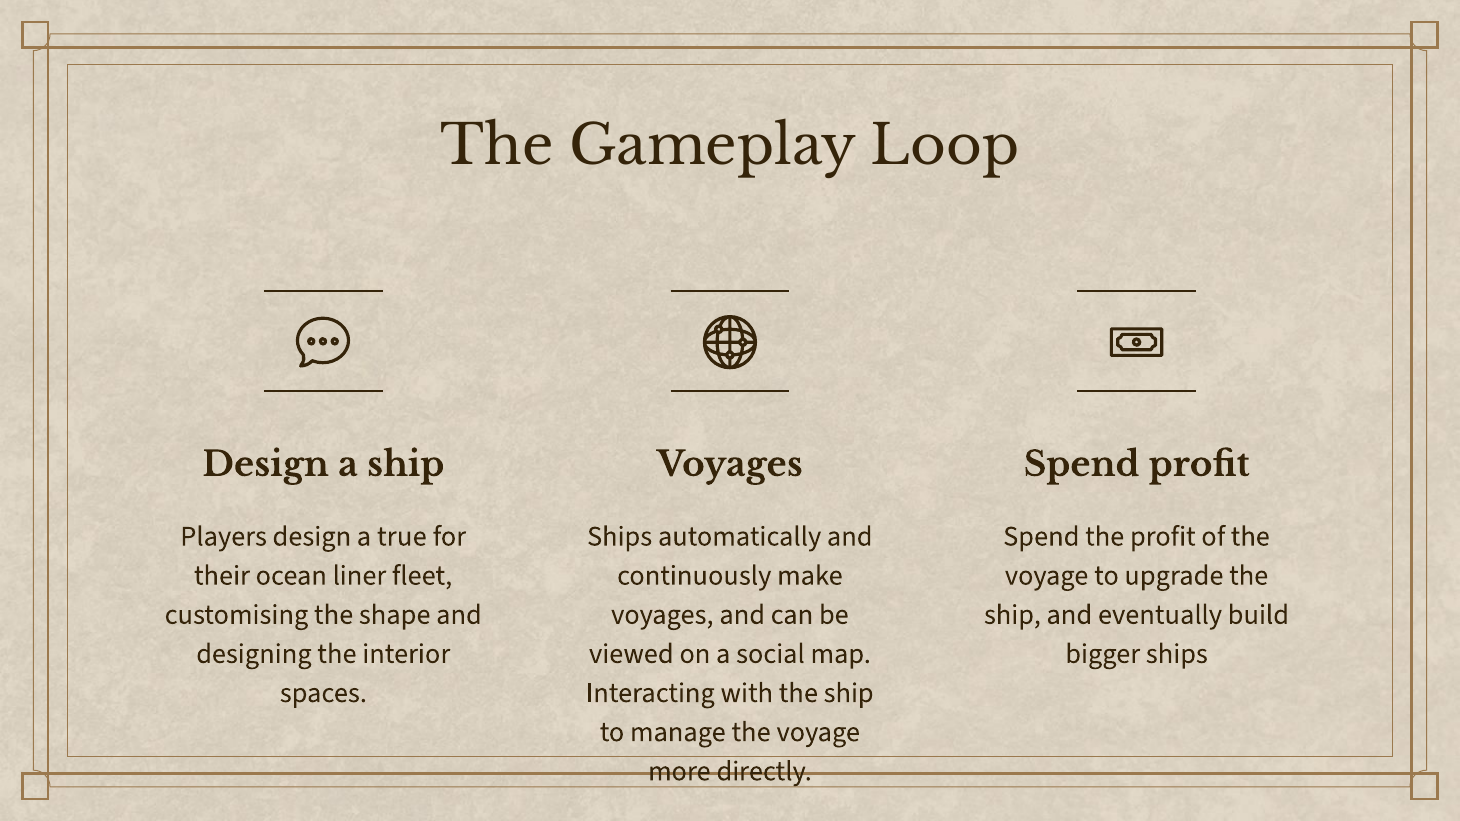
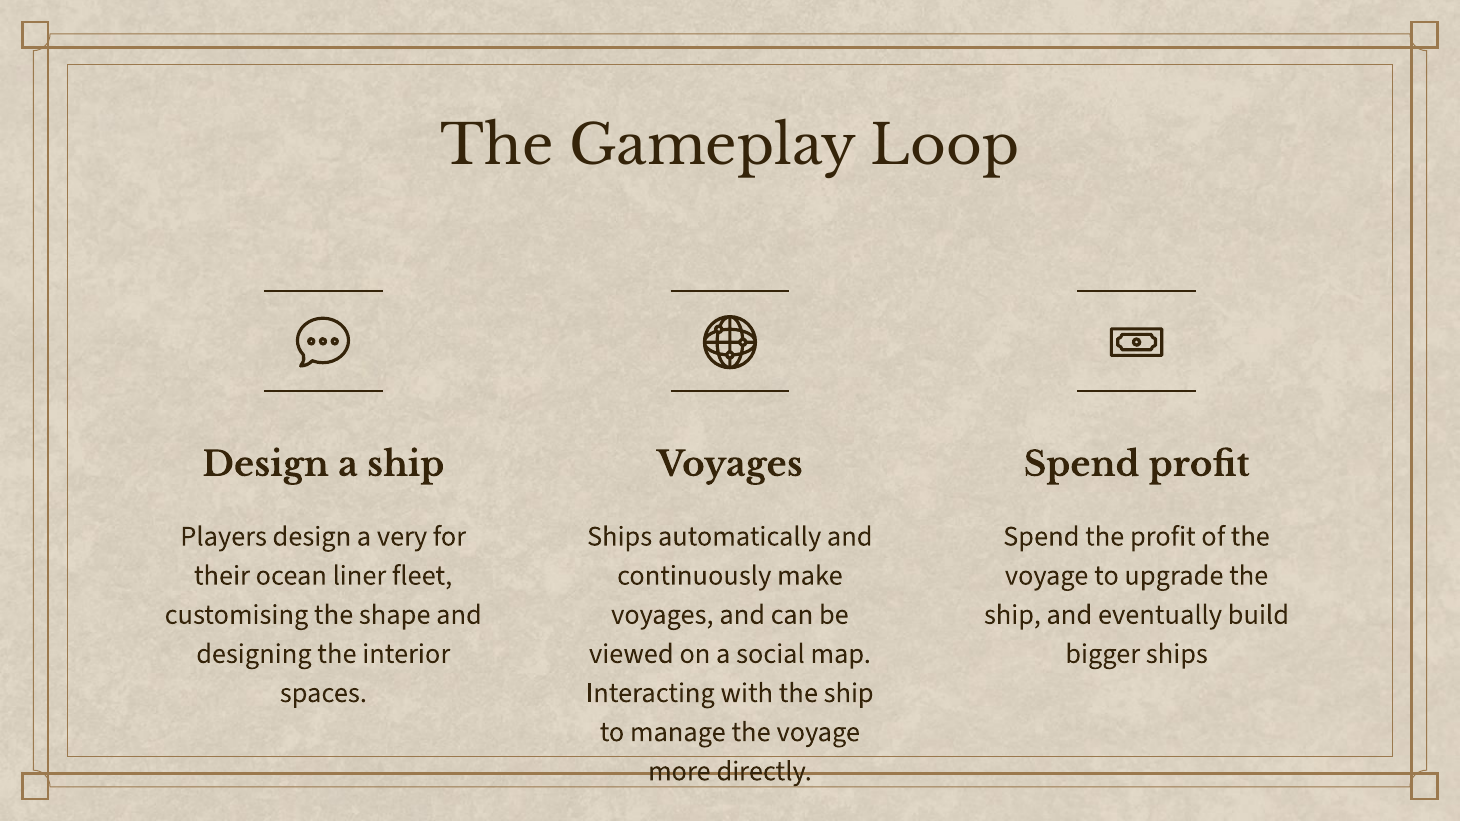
true: true -> very (402, 536)
